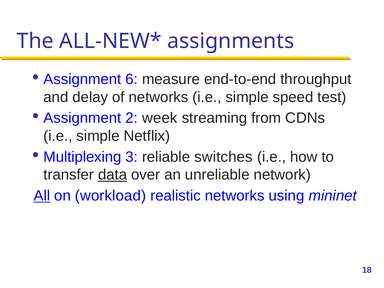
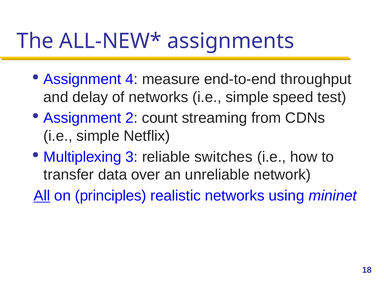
6: 6 -> 4 (132, 79)
week: week -> count (160, 118)
data underline: present -> none (113, 175)
workload: workload -> principles (111, 196)
